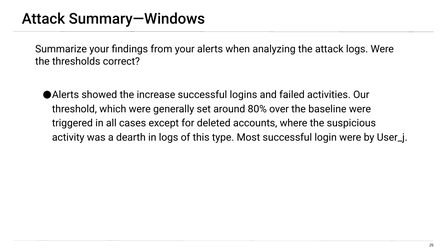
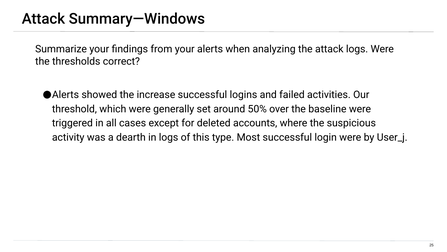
80%: 80% -> 50% (257, 109)
